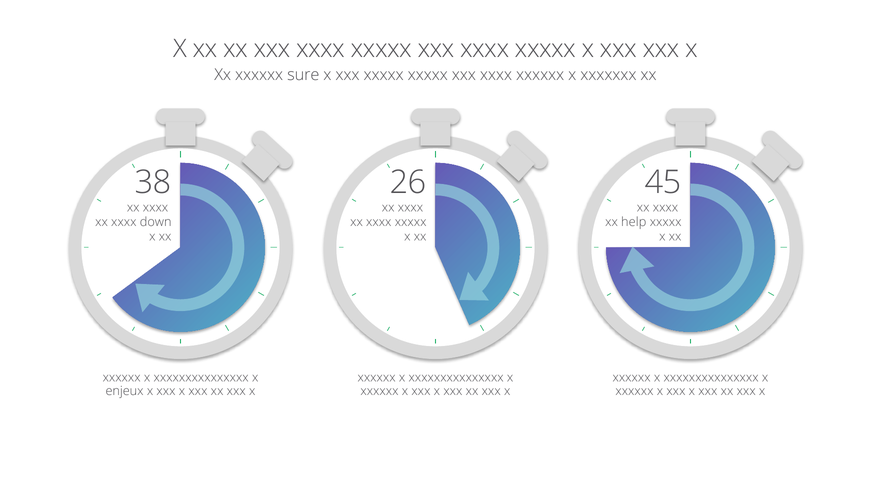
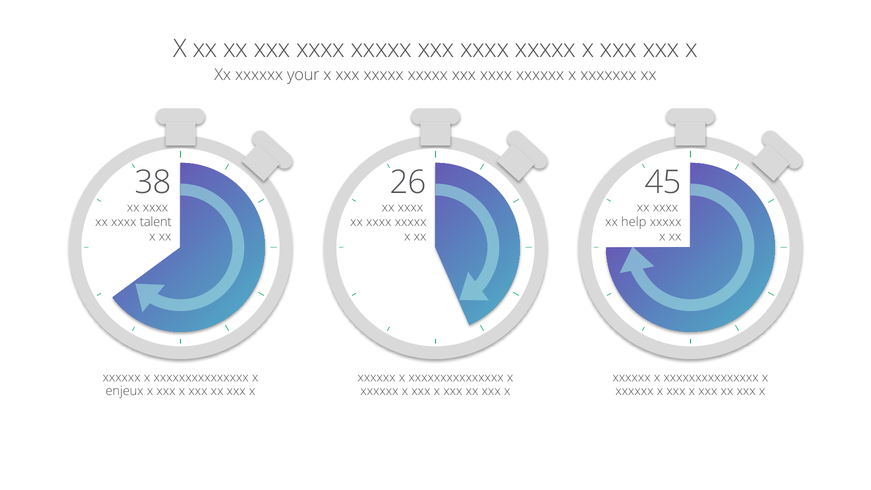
sure: sure -> your (303, 75)
down: down -> talent (156, 222)
